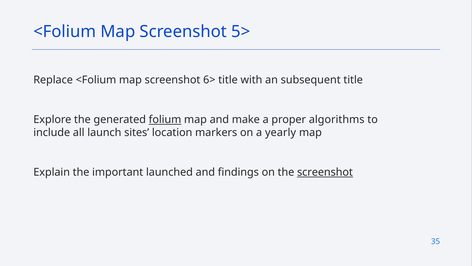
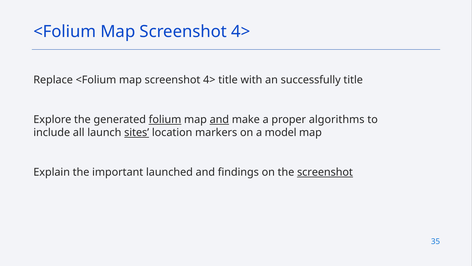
5>: 5> -> 4> (241, 32)
6>: 6> -> 4> (209, 80)
subsequent: subsequent -> successfully (311, 80)
and underline: none -> present (219, 119)
sites underline: none -> present (137, 132)
yearly: yearly -> model (281, 132)
